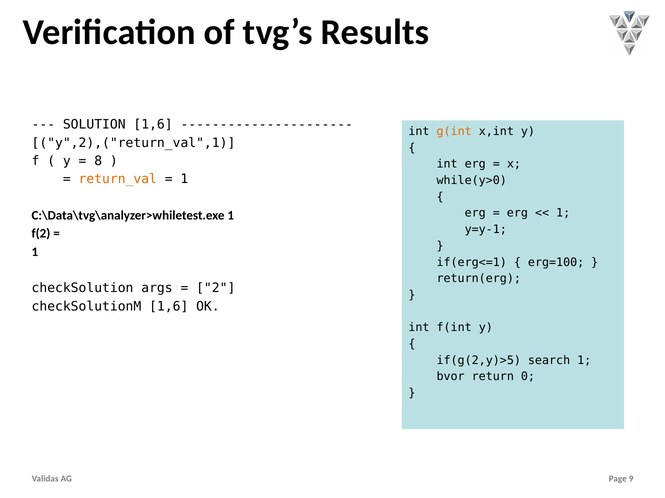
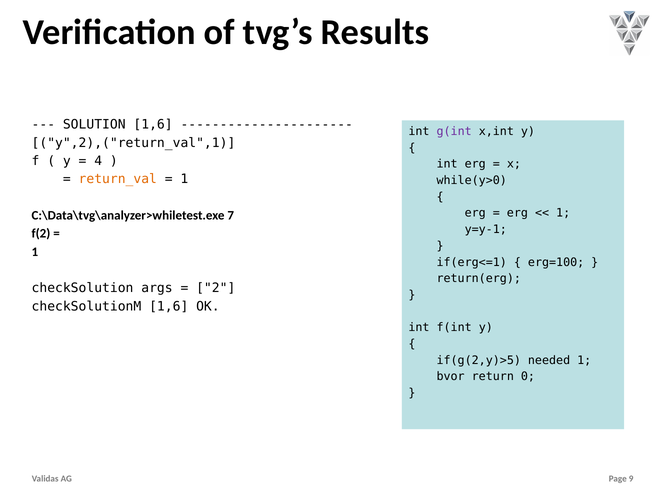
g(int colour: orange -> purple (454, 132)
8: 8 -> 4 (98, 161)
C:\Data\tvg\analyzer>whiletest.exe 1: 1 -> 7 (231, 216)
search: search -> needed (549, 361)
